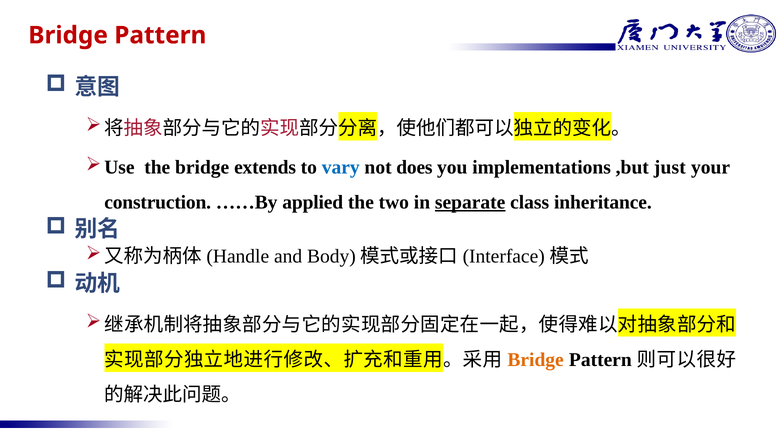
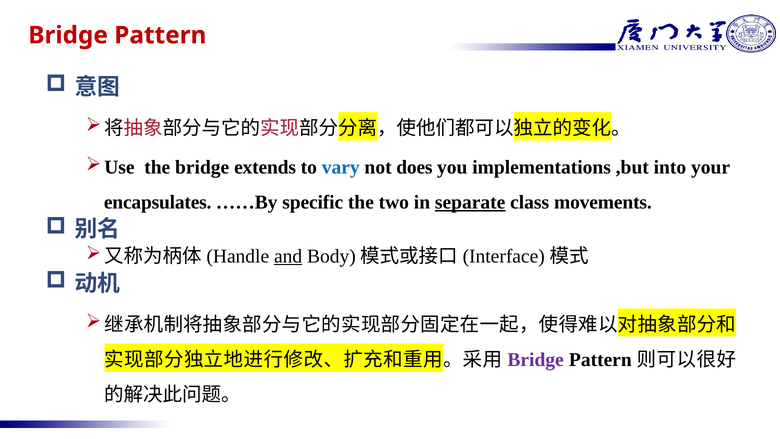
just: just -> into (670, 167)
construction: construction -> encapsulates (158, 202)
applied: applied -> specific (313, 202)
inheritance: inheritance -> movements (603, 202)
and underline: none -> present (288, 256)
Bridge colour: orange -> purple (536, 360)
